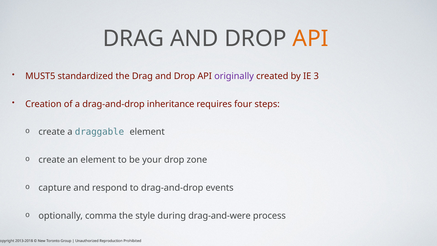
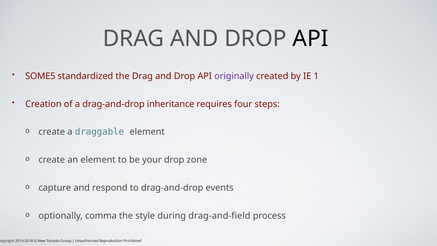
API colour: orange -> black (311, 39)
MUST5: MUST5 -> SOME5 (40, 76)
3: 3 -> 1 (316, 76)
drag-and-were: drag-and-were -> drag-and-field (219, 216)
